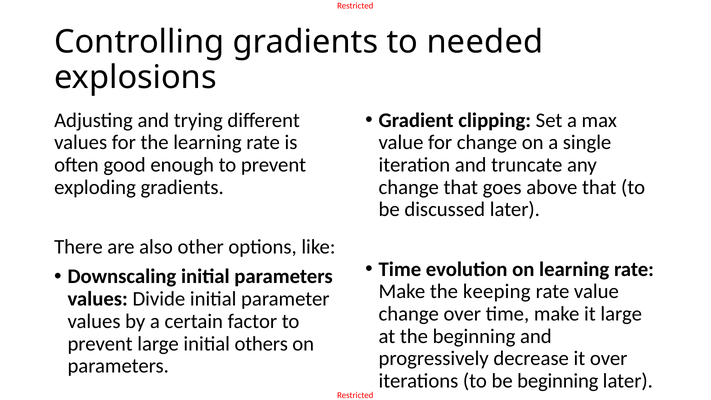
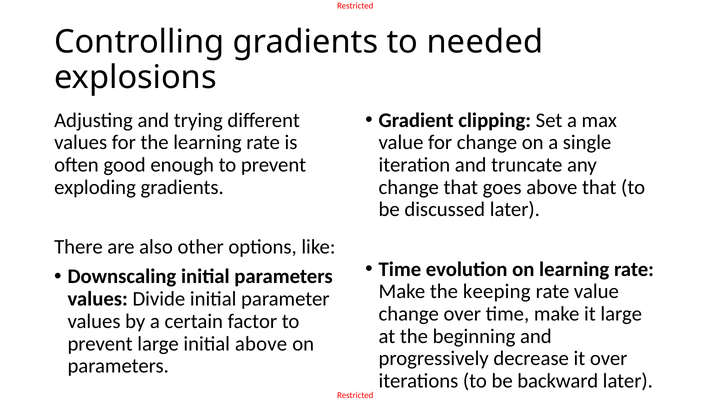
initial others: others -> above (261, 344)
be beginning: beginning -> backward (558, 381)
